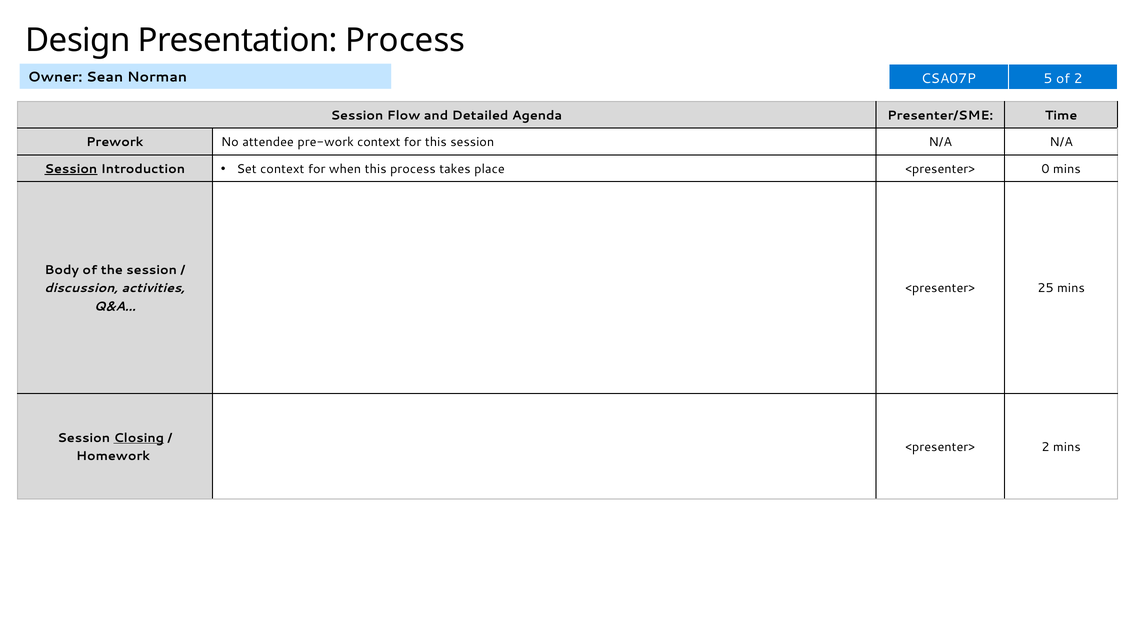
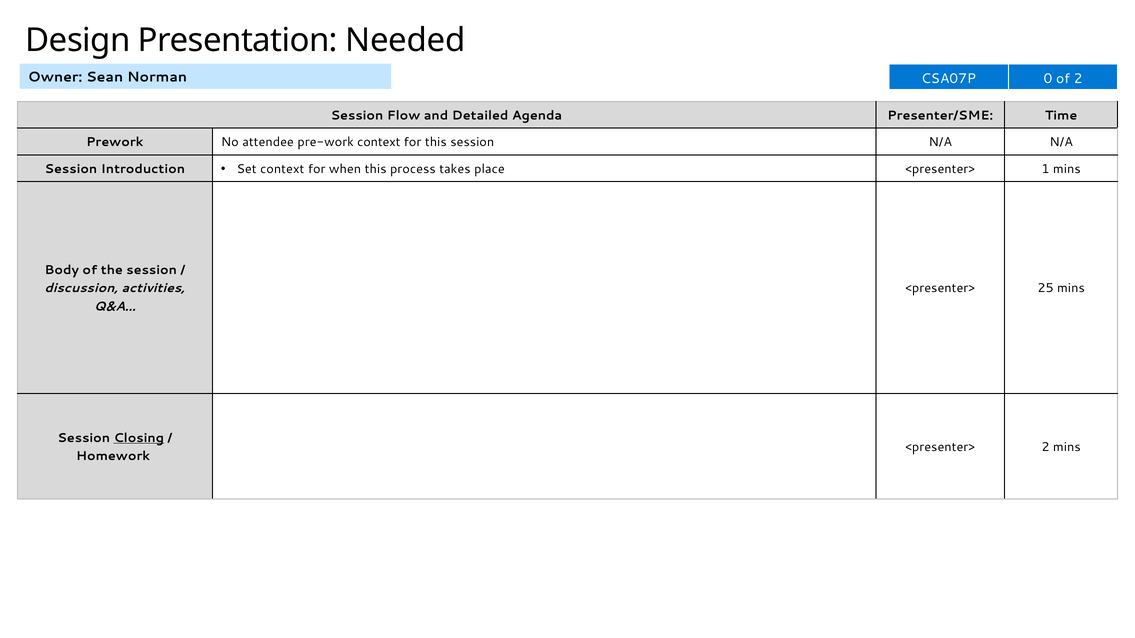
Presentation Process: Process -> Needed (405, 40)
5: 5 -> 0 (1048, 79)
Session underline: present -> none (71, 169)
0: 0 -> 1 (1046, 169)
